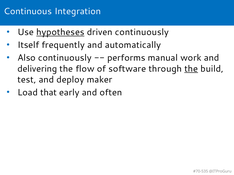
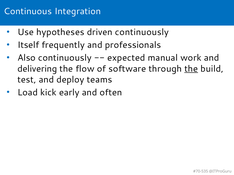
hypotheses underline: present -> none (60, 32)
automatically: automatically -> professionals (133, 45)
performs: performs -> expected (126, 58)
maker: maker -> teams (100, 80)
that: that -> kick (48, 93)
